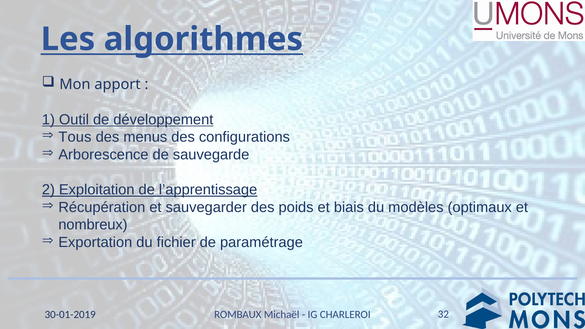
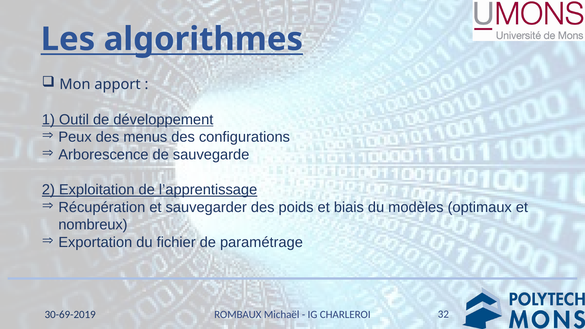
Tous: Tous -> Peux (75, 137)
30-01-2019: 30-01-2019 -> 30-69-2019 (70, 315)
